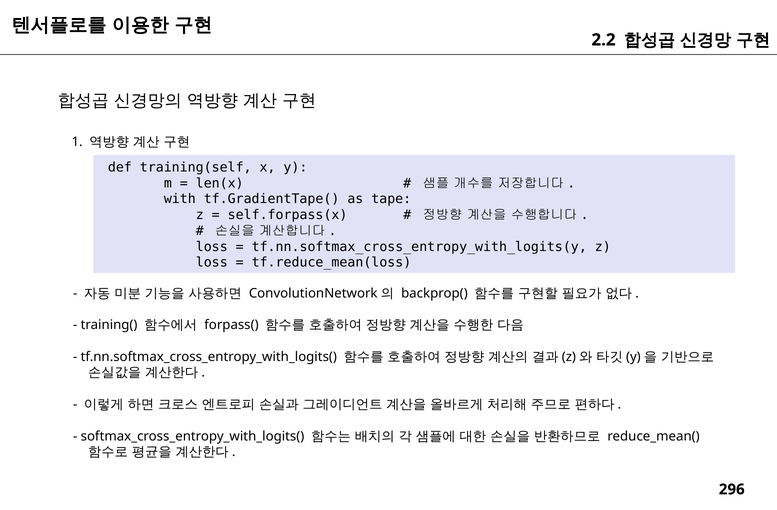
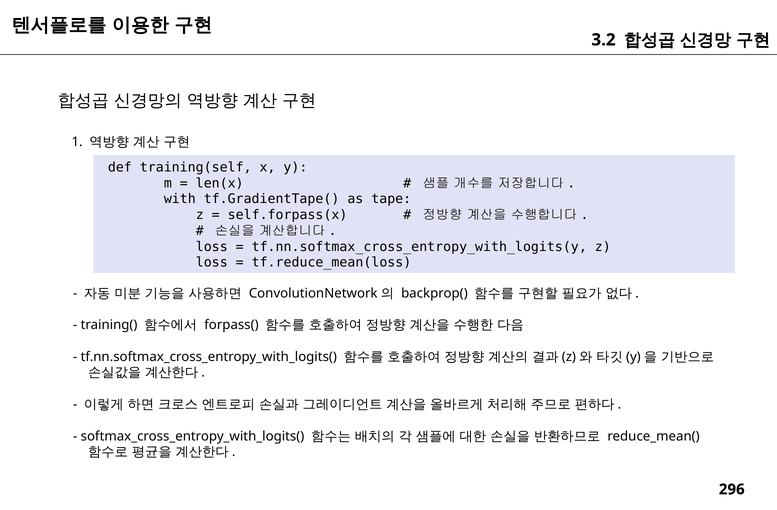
2.2: 2.2 -> 3.2 (604, 40)
